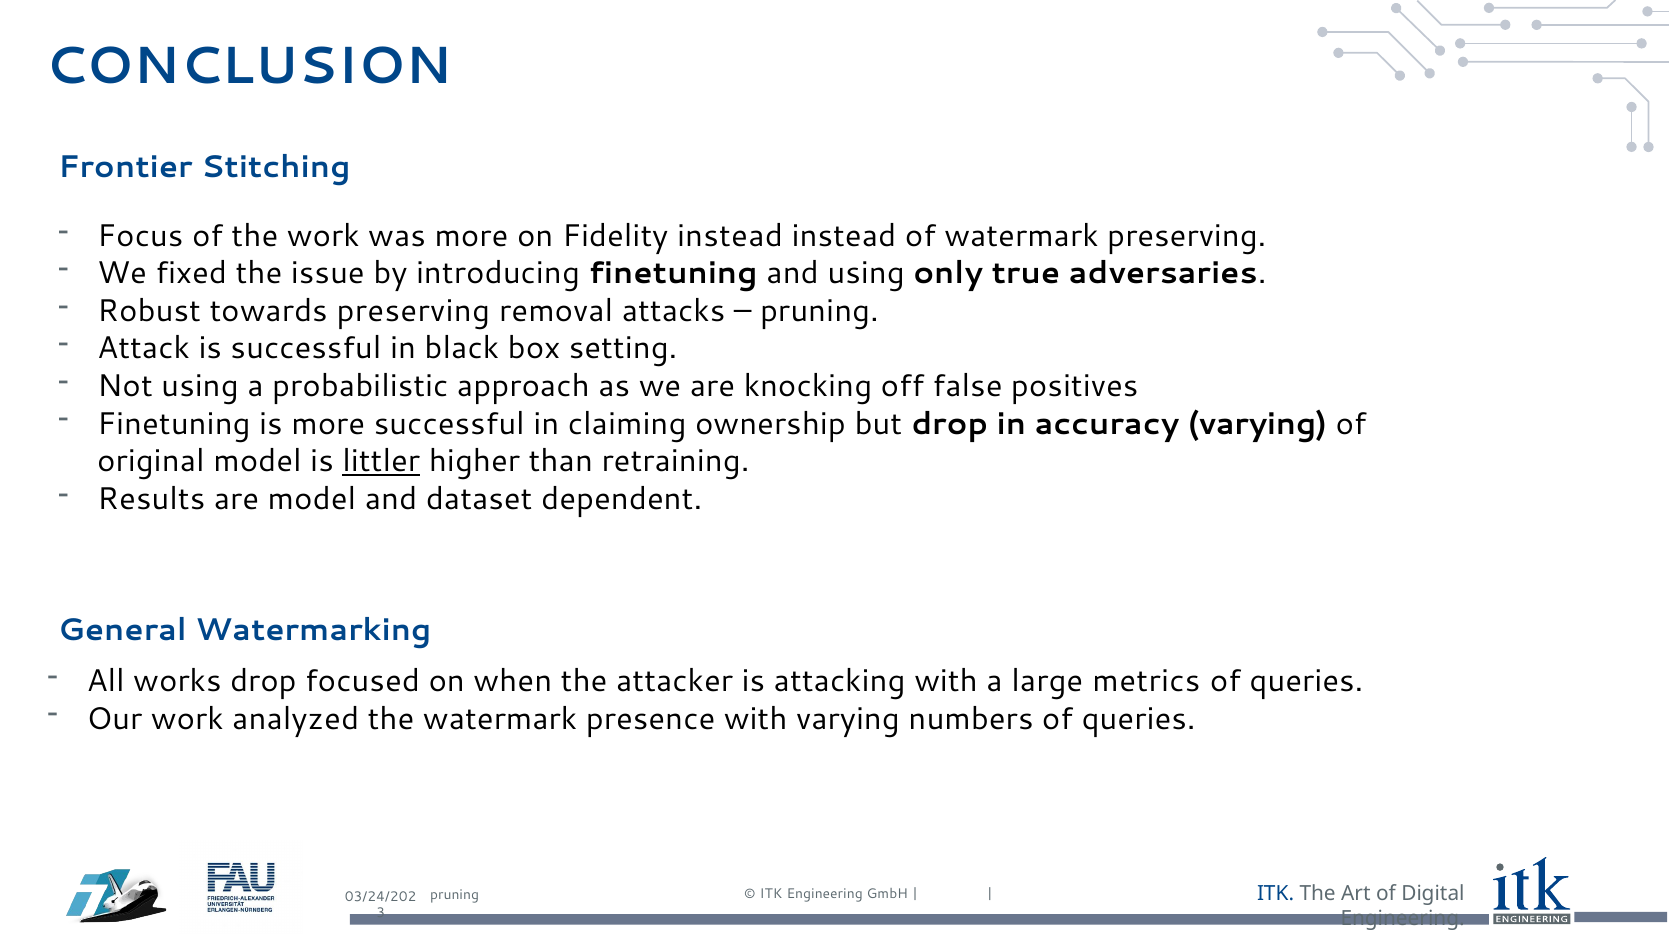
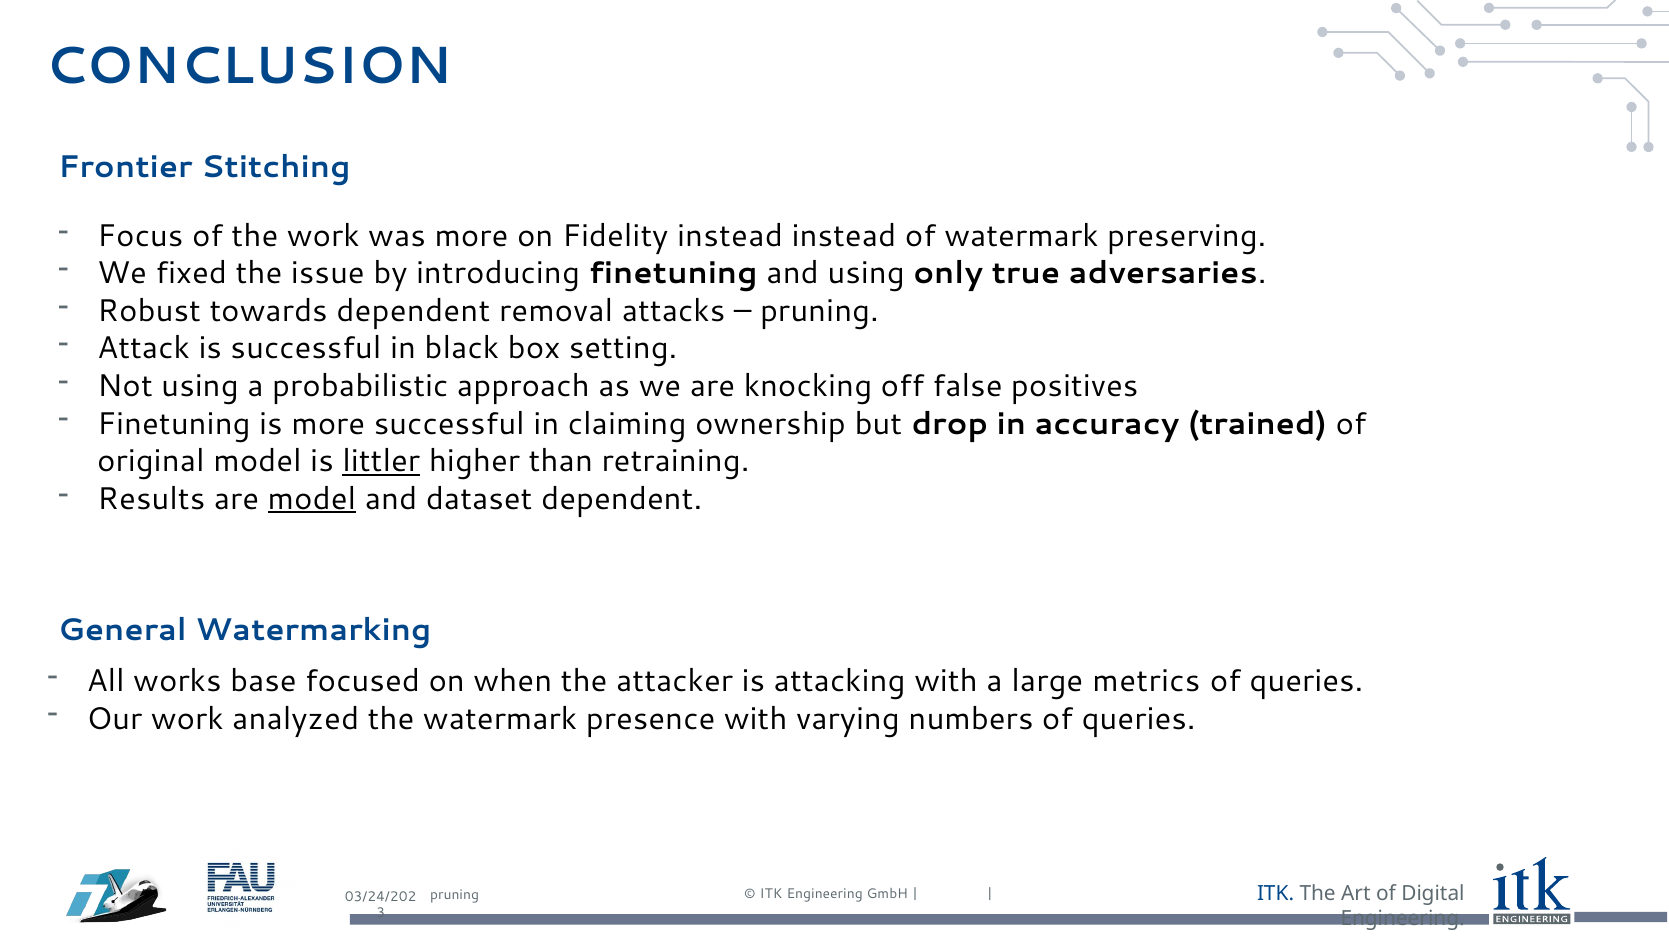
towards preserving: preserving -> dependent (413, 311)
accuracy varying: varying -> trained (1257, 424)
model underline: none -> present (312, 499)
works drop: drop -> base (263, 681)
